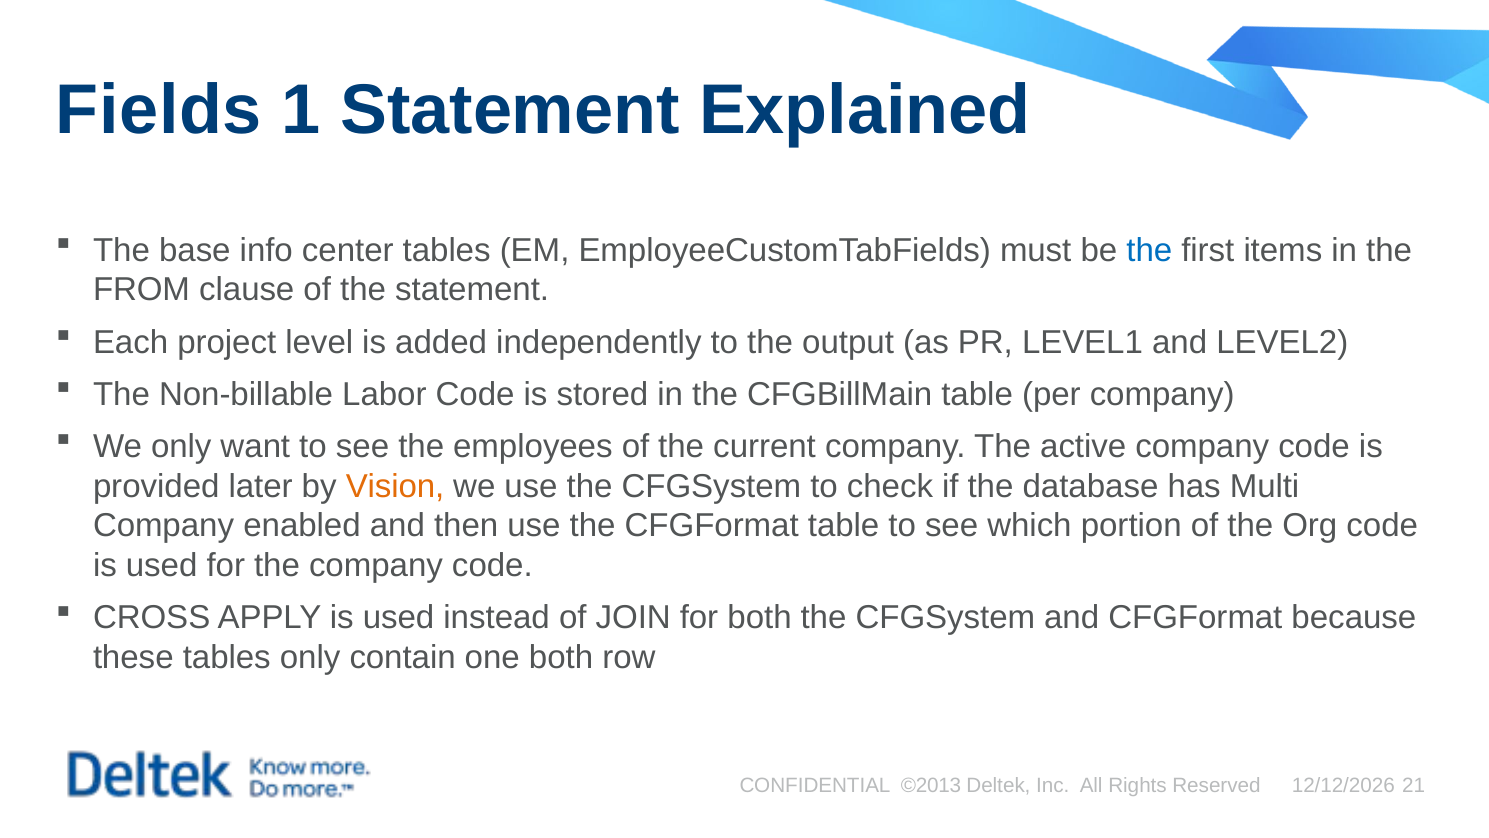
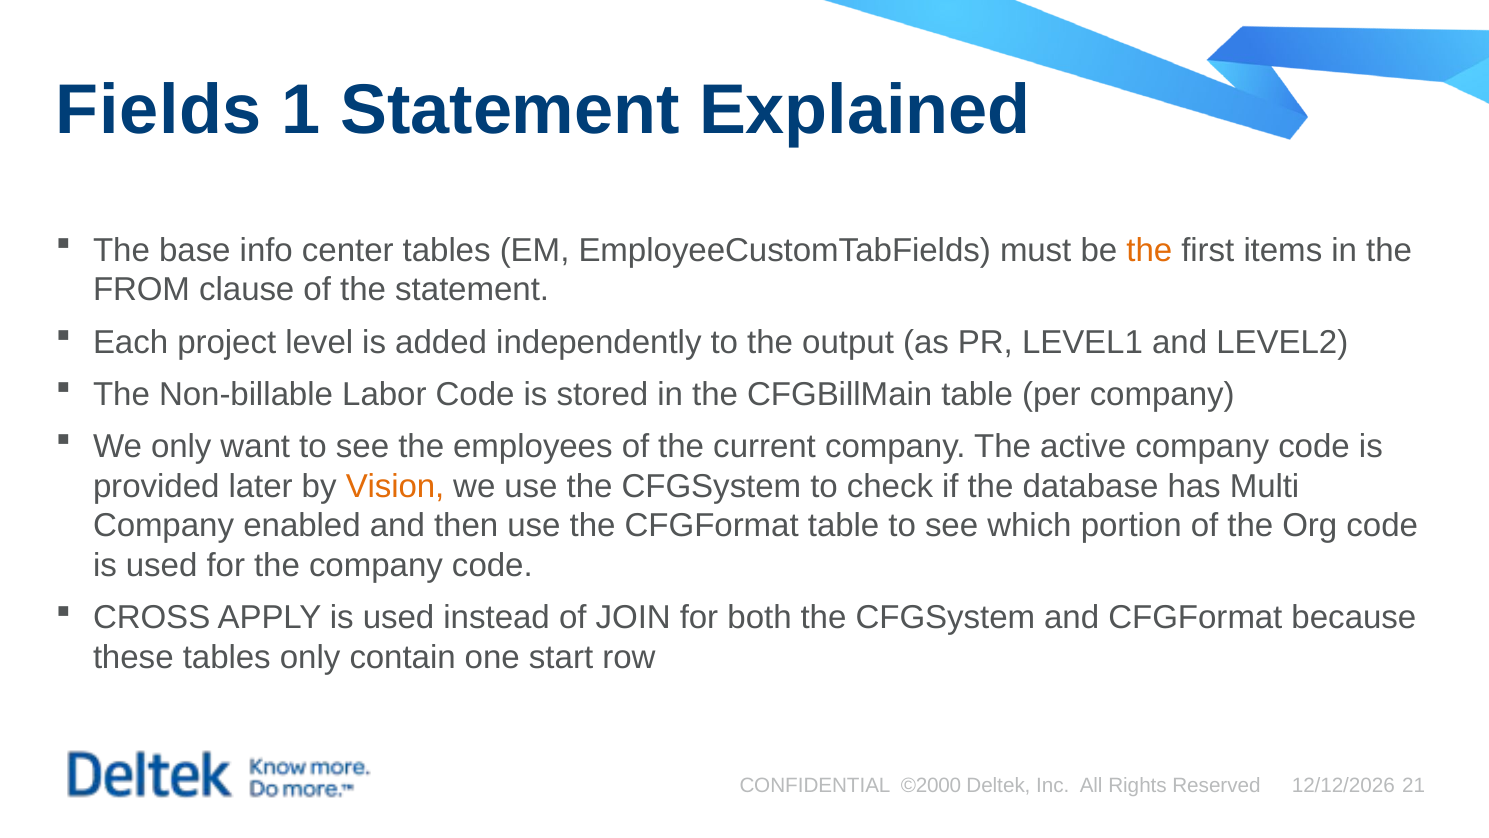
the colour: blue -> orange (1149, 250)
one both: both -> start (561, 657)
©2013: ©2013 -> ©2000 (931, 786)
